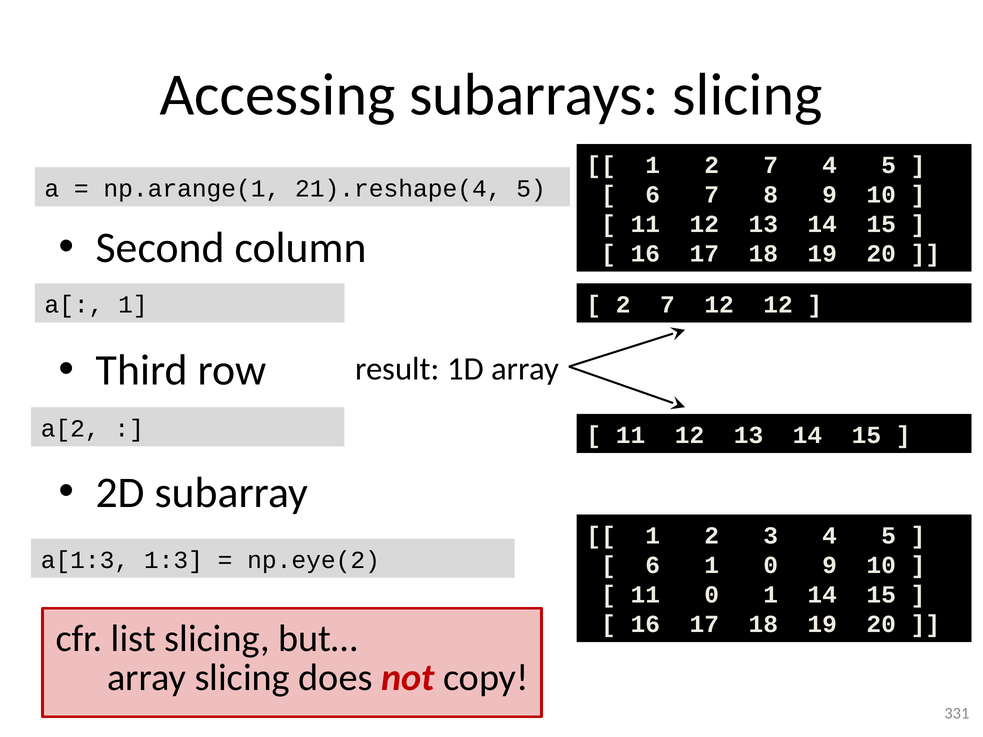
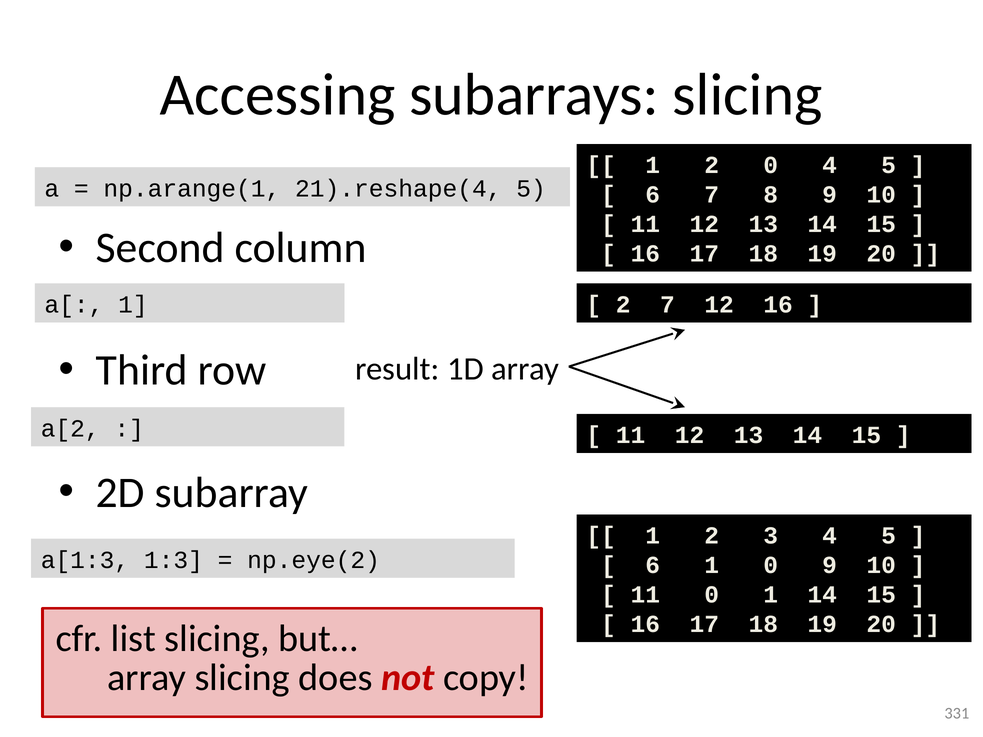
1 2 7: 7 -> 0 (771, 165)
12 12: 12 -> 16 (778, 305)
